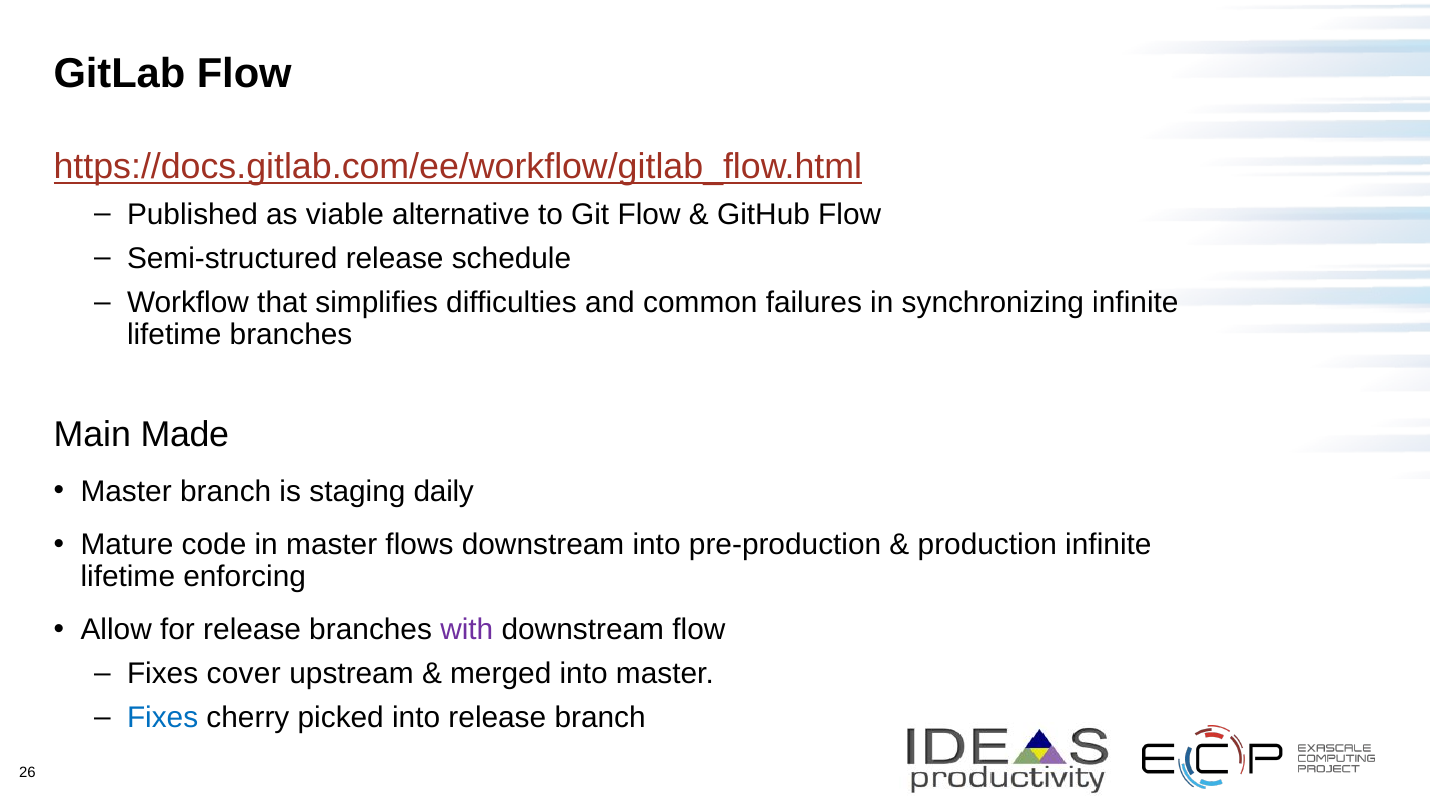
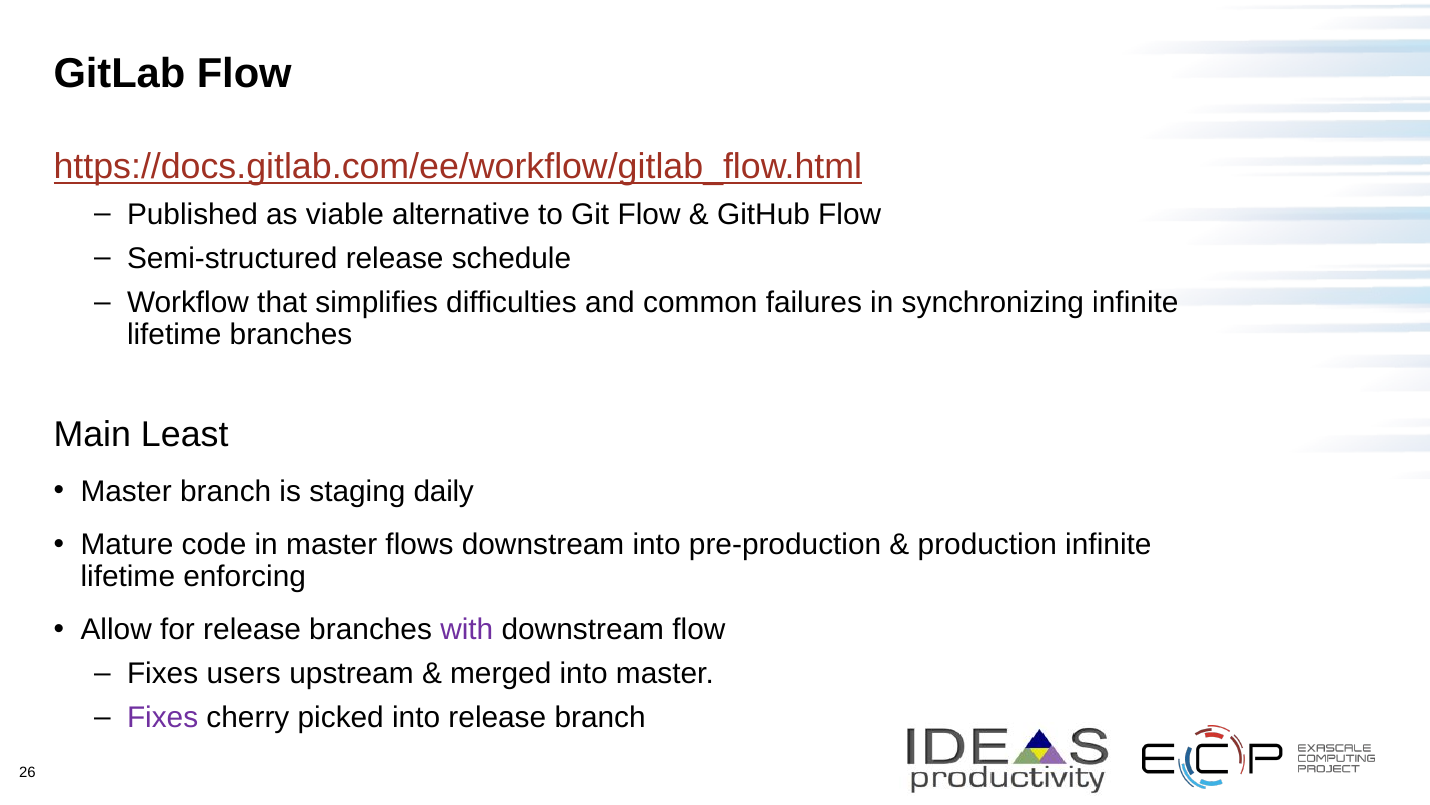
Made: Made -> Least (185, 435)
cover: cover -> users (244, 673)
Fixes colour: blue -> purple (163, 718)
